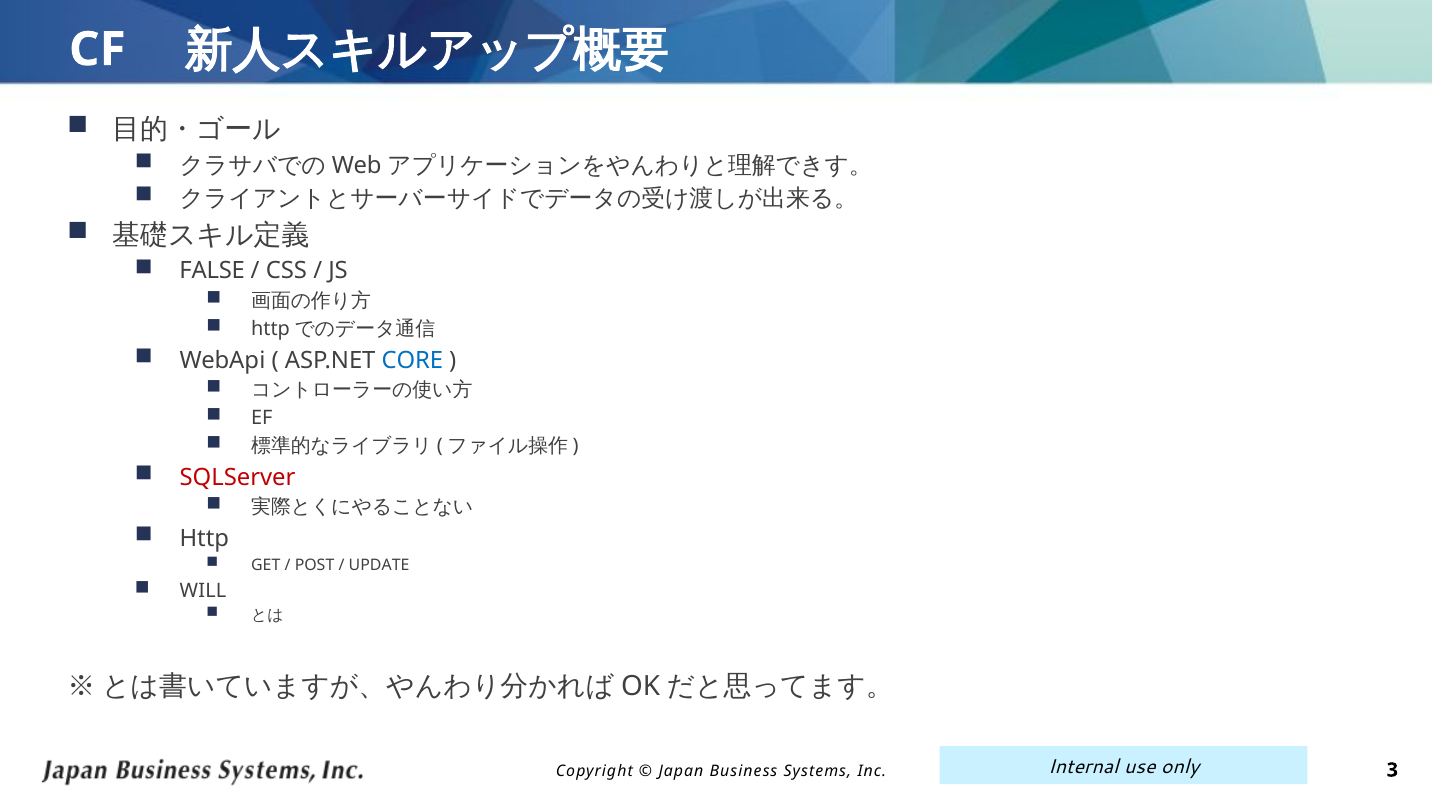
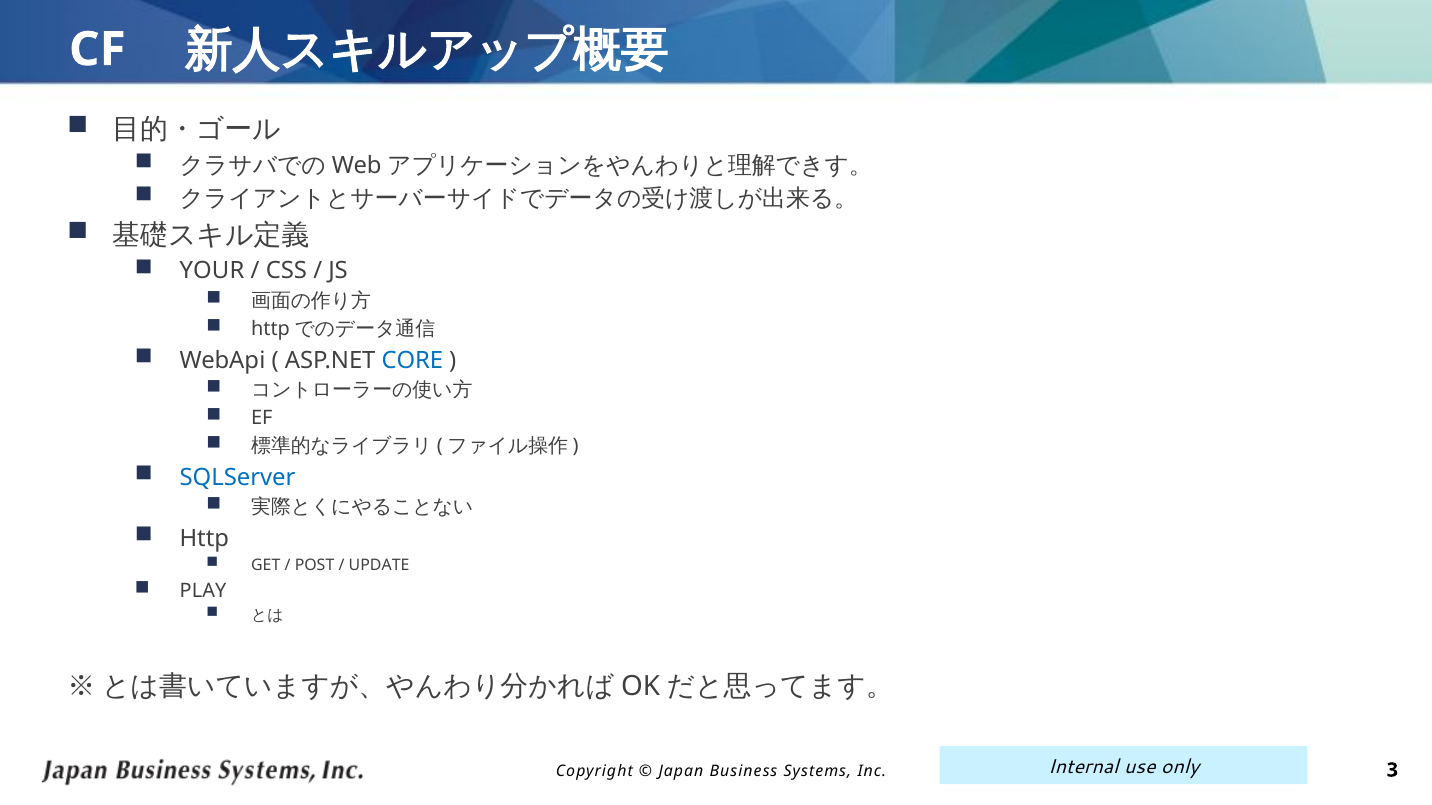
FALSE: FALSE -> YOUR (212, 271)
SQLServer colour: red -> blue (238, 478)
WILL: WILL -> PLAY (203, 591)
